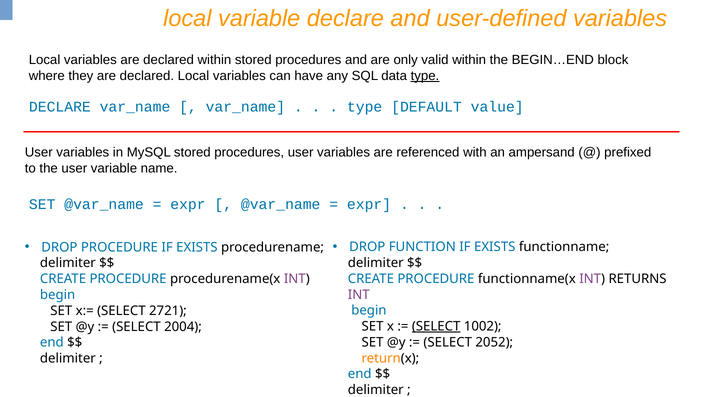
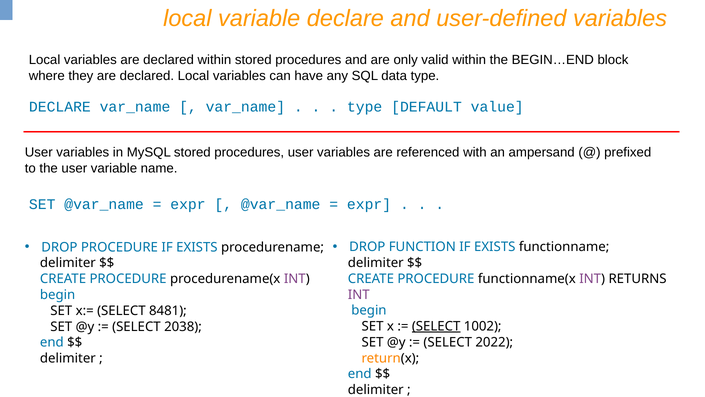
type underline: present -> none (425, 76)
2721: 2721 -> 8481 (168, 310)
2004: 2004 -> 2038 (183, 326)
2052: 2052 -> 2022 (494, 342)
